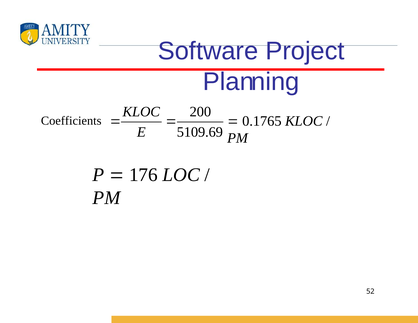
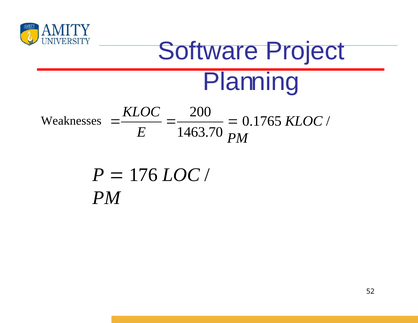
Coefficients: Coefficients -> Weaknesses (71, 121)
5109.69: 5109.69 -> 1463.70 (200, 132)
